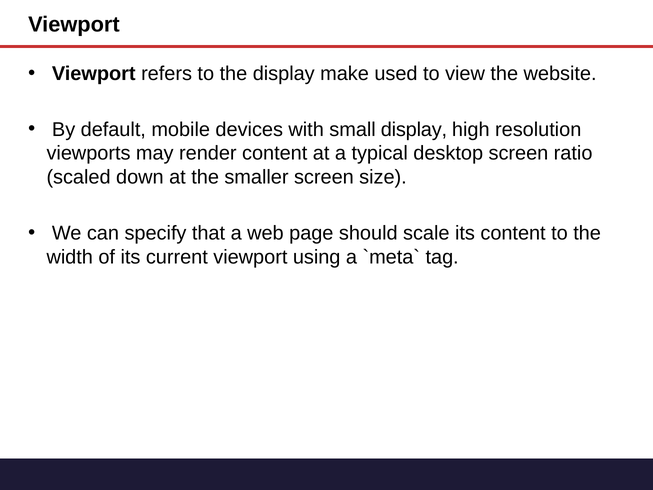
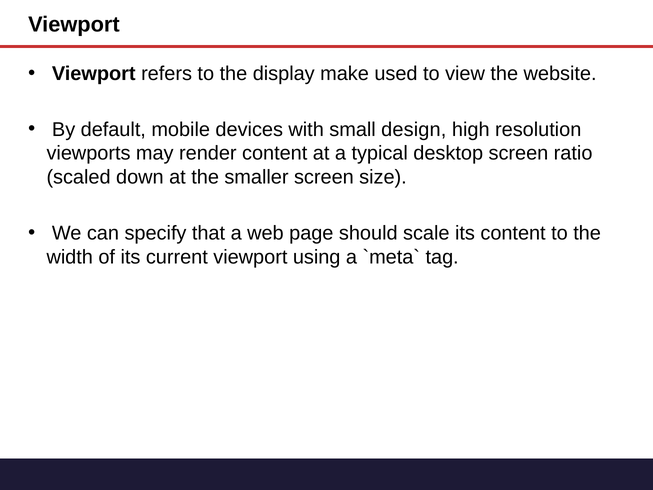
small display: display -> design (414, 129)
